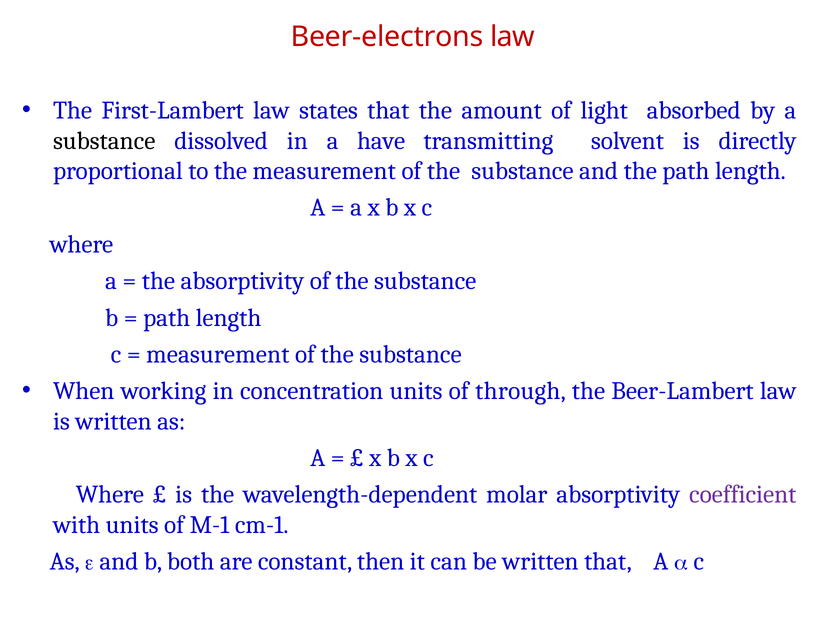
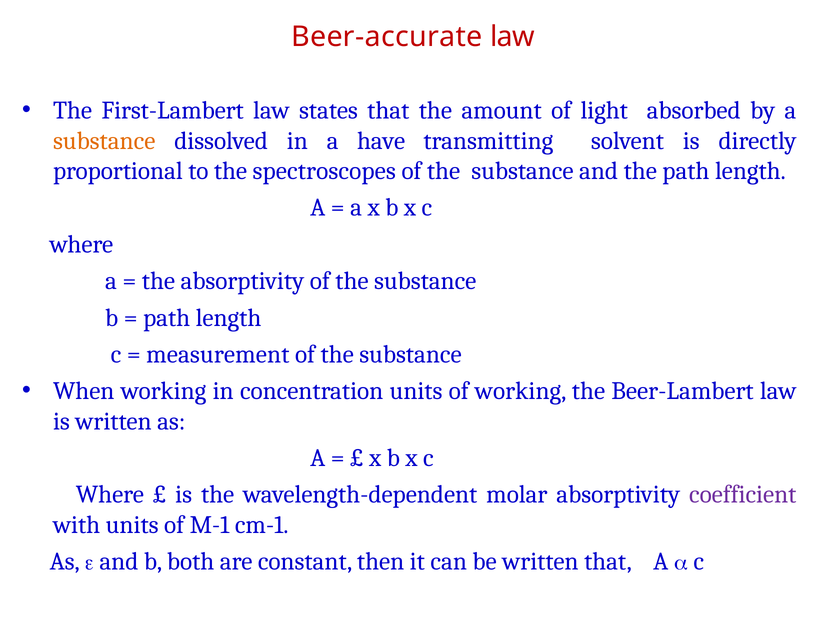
Beer-electrons: Beer-electrons -> Beer-accurate (387, 37)
substance colour: black -> orange (104, 141)
the measurement: measurement -> spectroscopes (324, 171)
of through: through -> working (521, 391)
